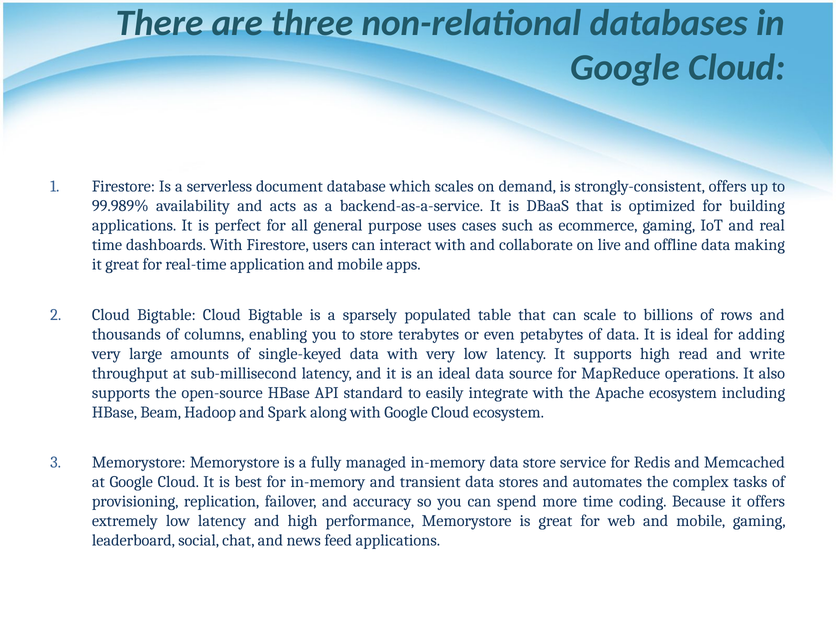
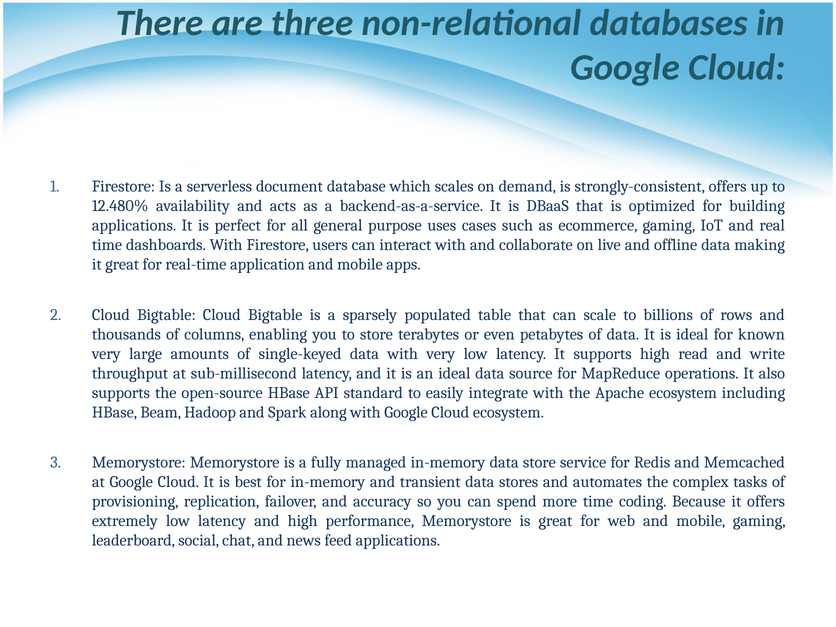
99.989%: 99.989% -> 12.480% (120, 206)
adding: adding -> known (761, 334)
